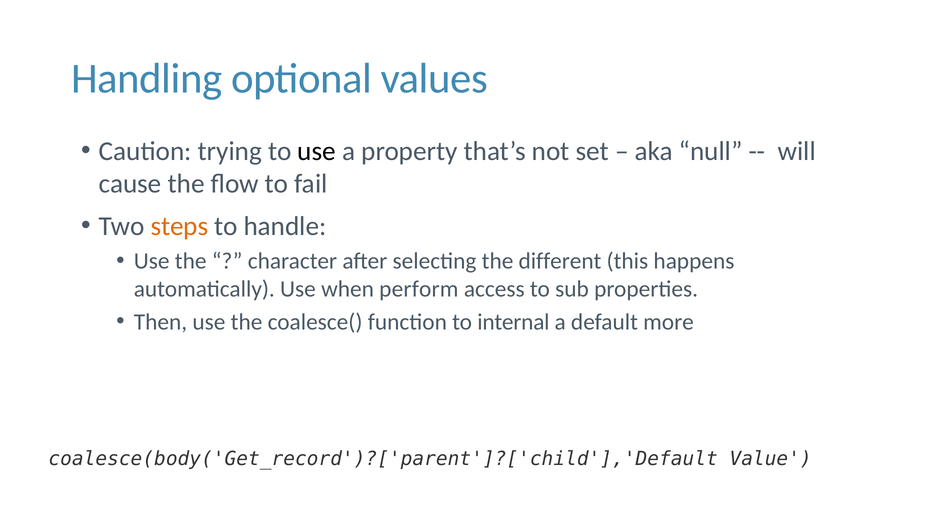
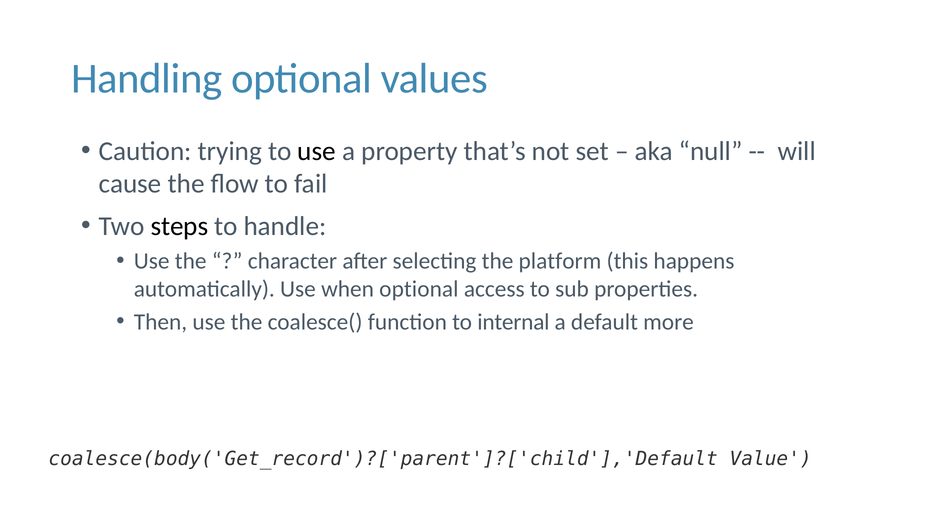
steps colour: orange -> black (179, 226)
different: different -> platform (560, 261)
when perform: perform -> optional (419, 289)
